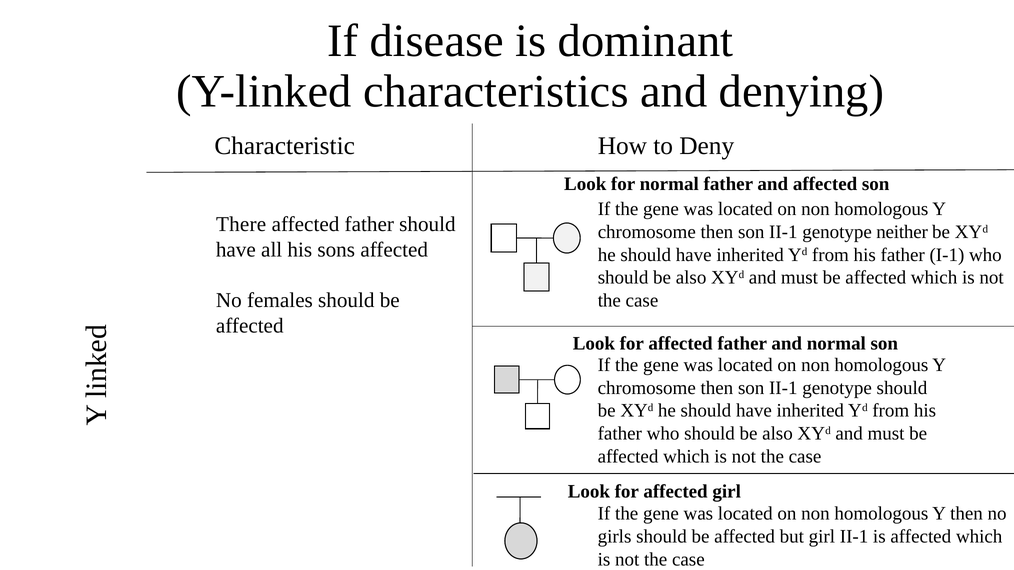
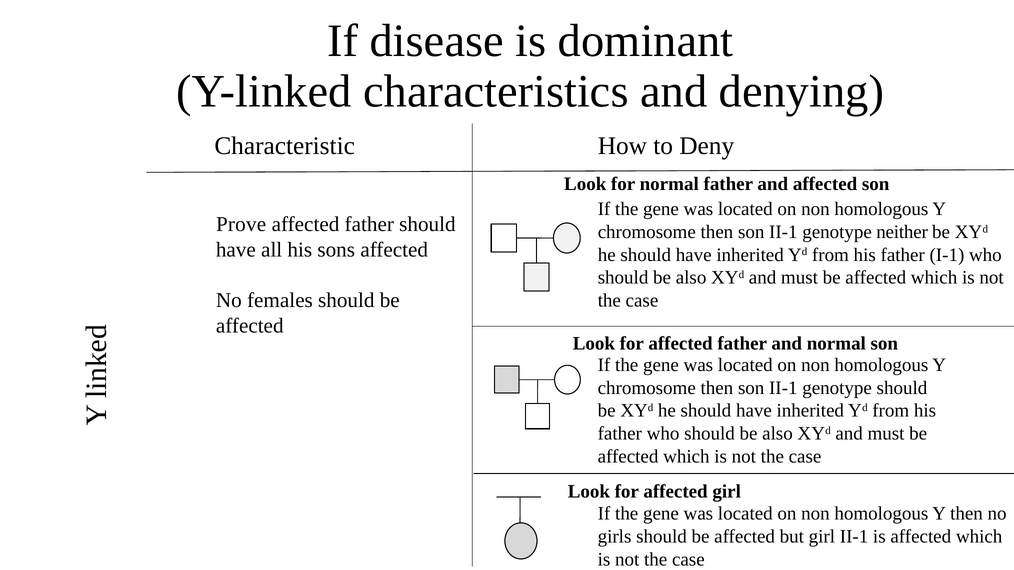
There: There -> Prove (241, 224)
